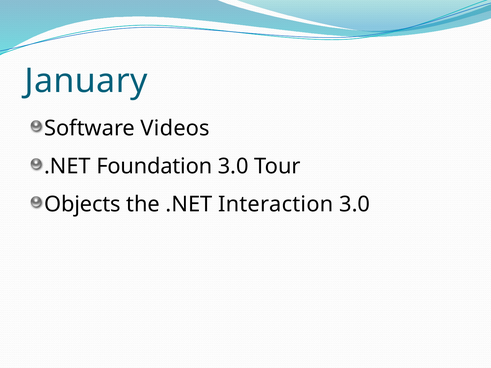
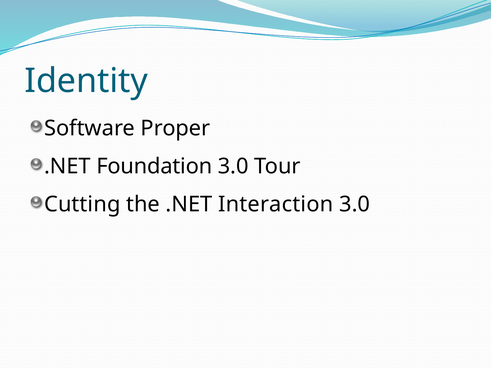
January: January -> Identity (86, 81)
Videos: Videos -> Proper (175, 128)
Objects: Objects -> Cutting (82, 204)
